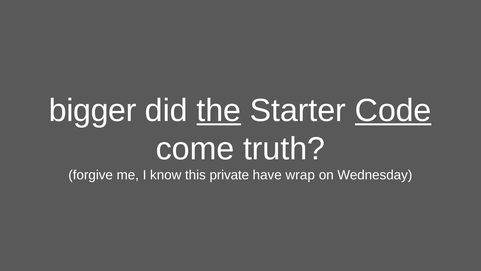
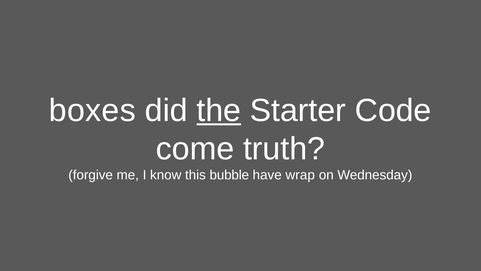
bigger: bigger -> boxes (92, 110)
Code underline: present -> none (393, 110)
private: private -> bubble (229, 175)
